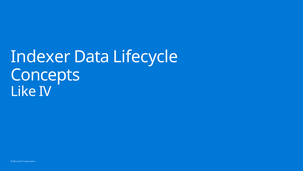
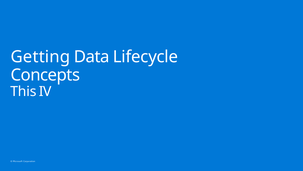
Indexer: Indexer -> Getting (40, 57)
Like: Like -> This (23, 91)
